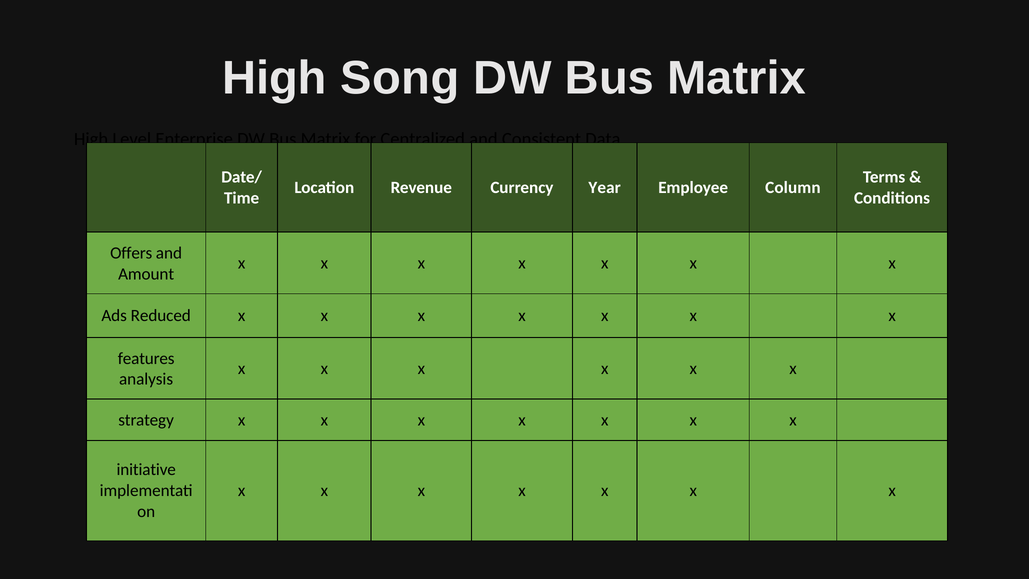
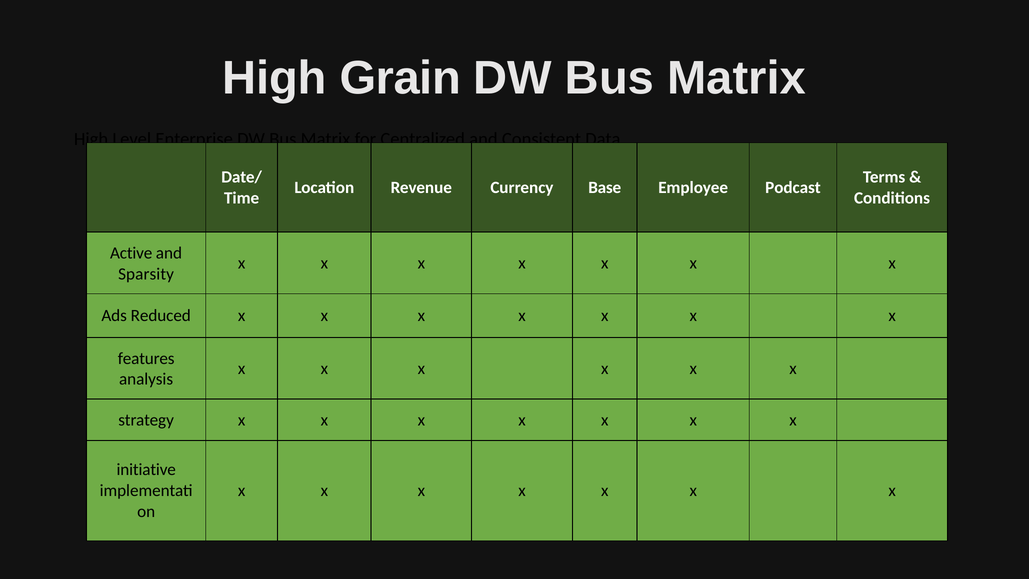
Song: Song -> Grain (400, 78)
Year: Year -> Base (605, 188)
Column: Column -> Podcast (793, 188)
Offers: Offers -> Active (131, 253)
Amount: Amount -> Sparsity (146, 274)
